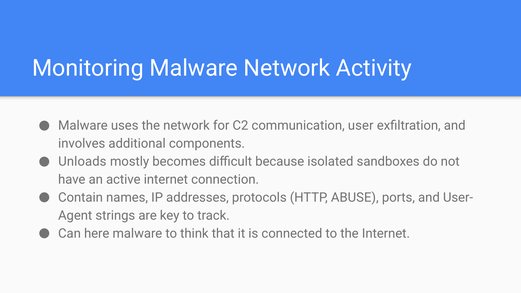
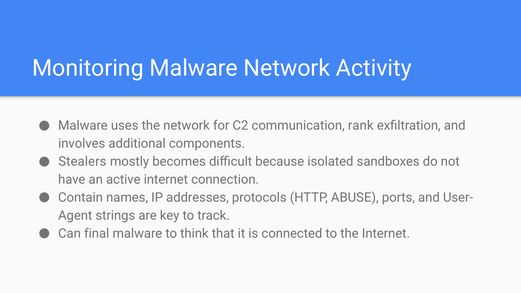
user: user -> rank (361, 126)
Unloads: Unloads -> Stealers (82, 162)
here: here -> final (97, 233)
